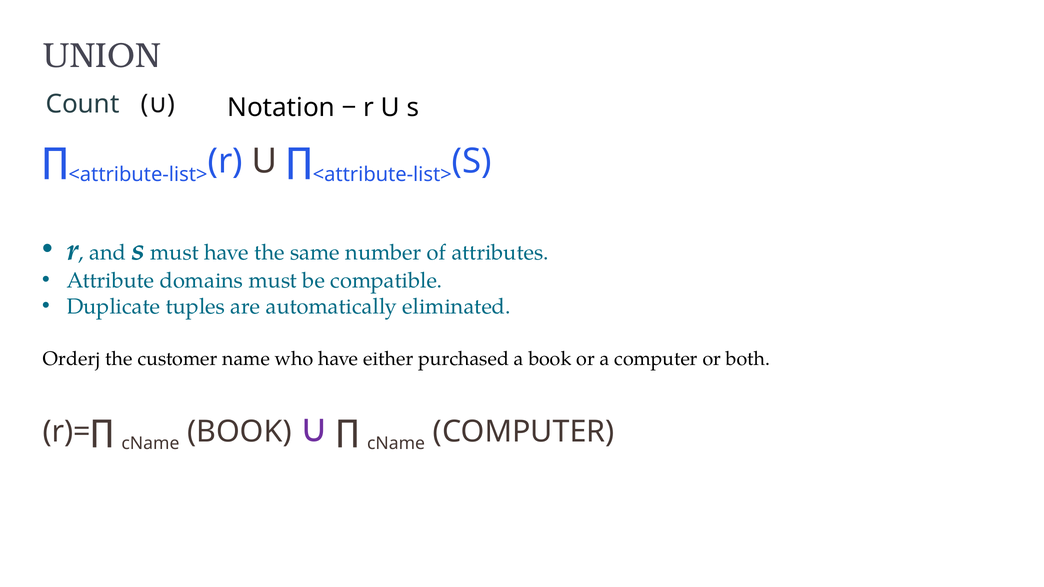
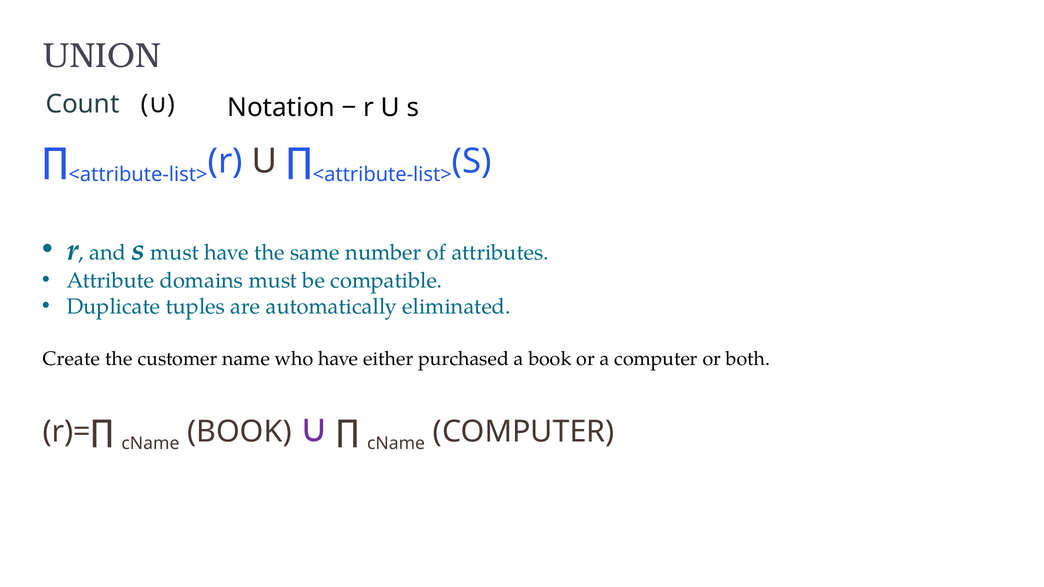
Orderj: Orderj -> Create (71, 359)
